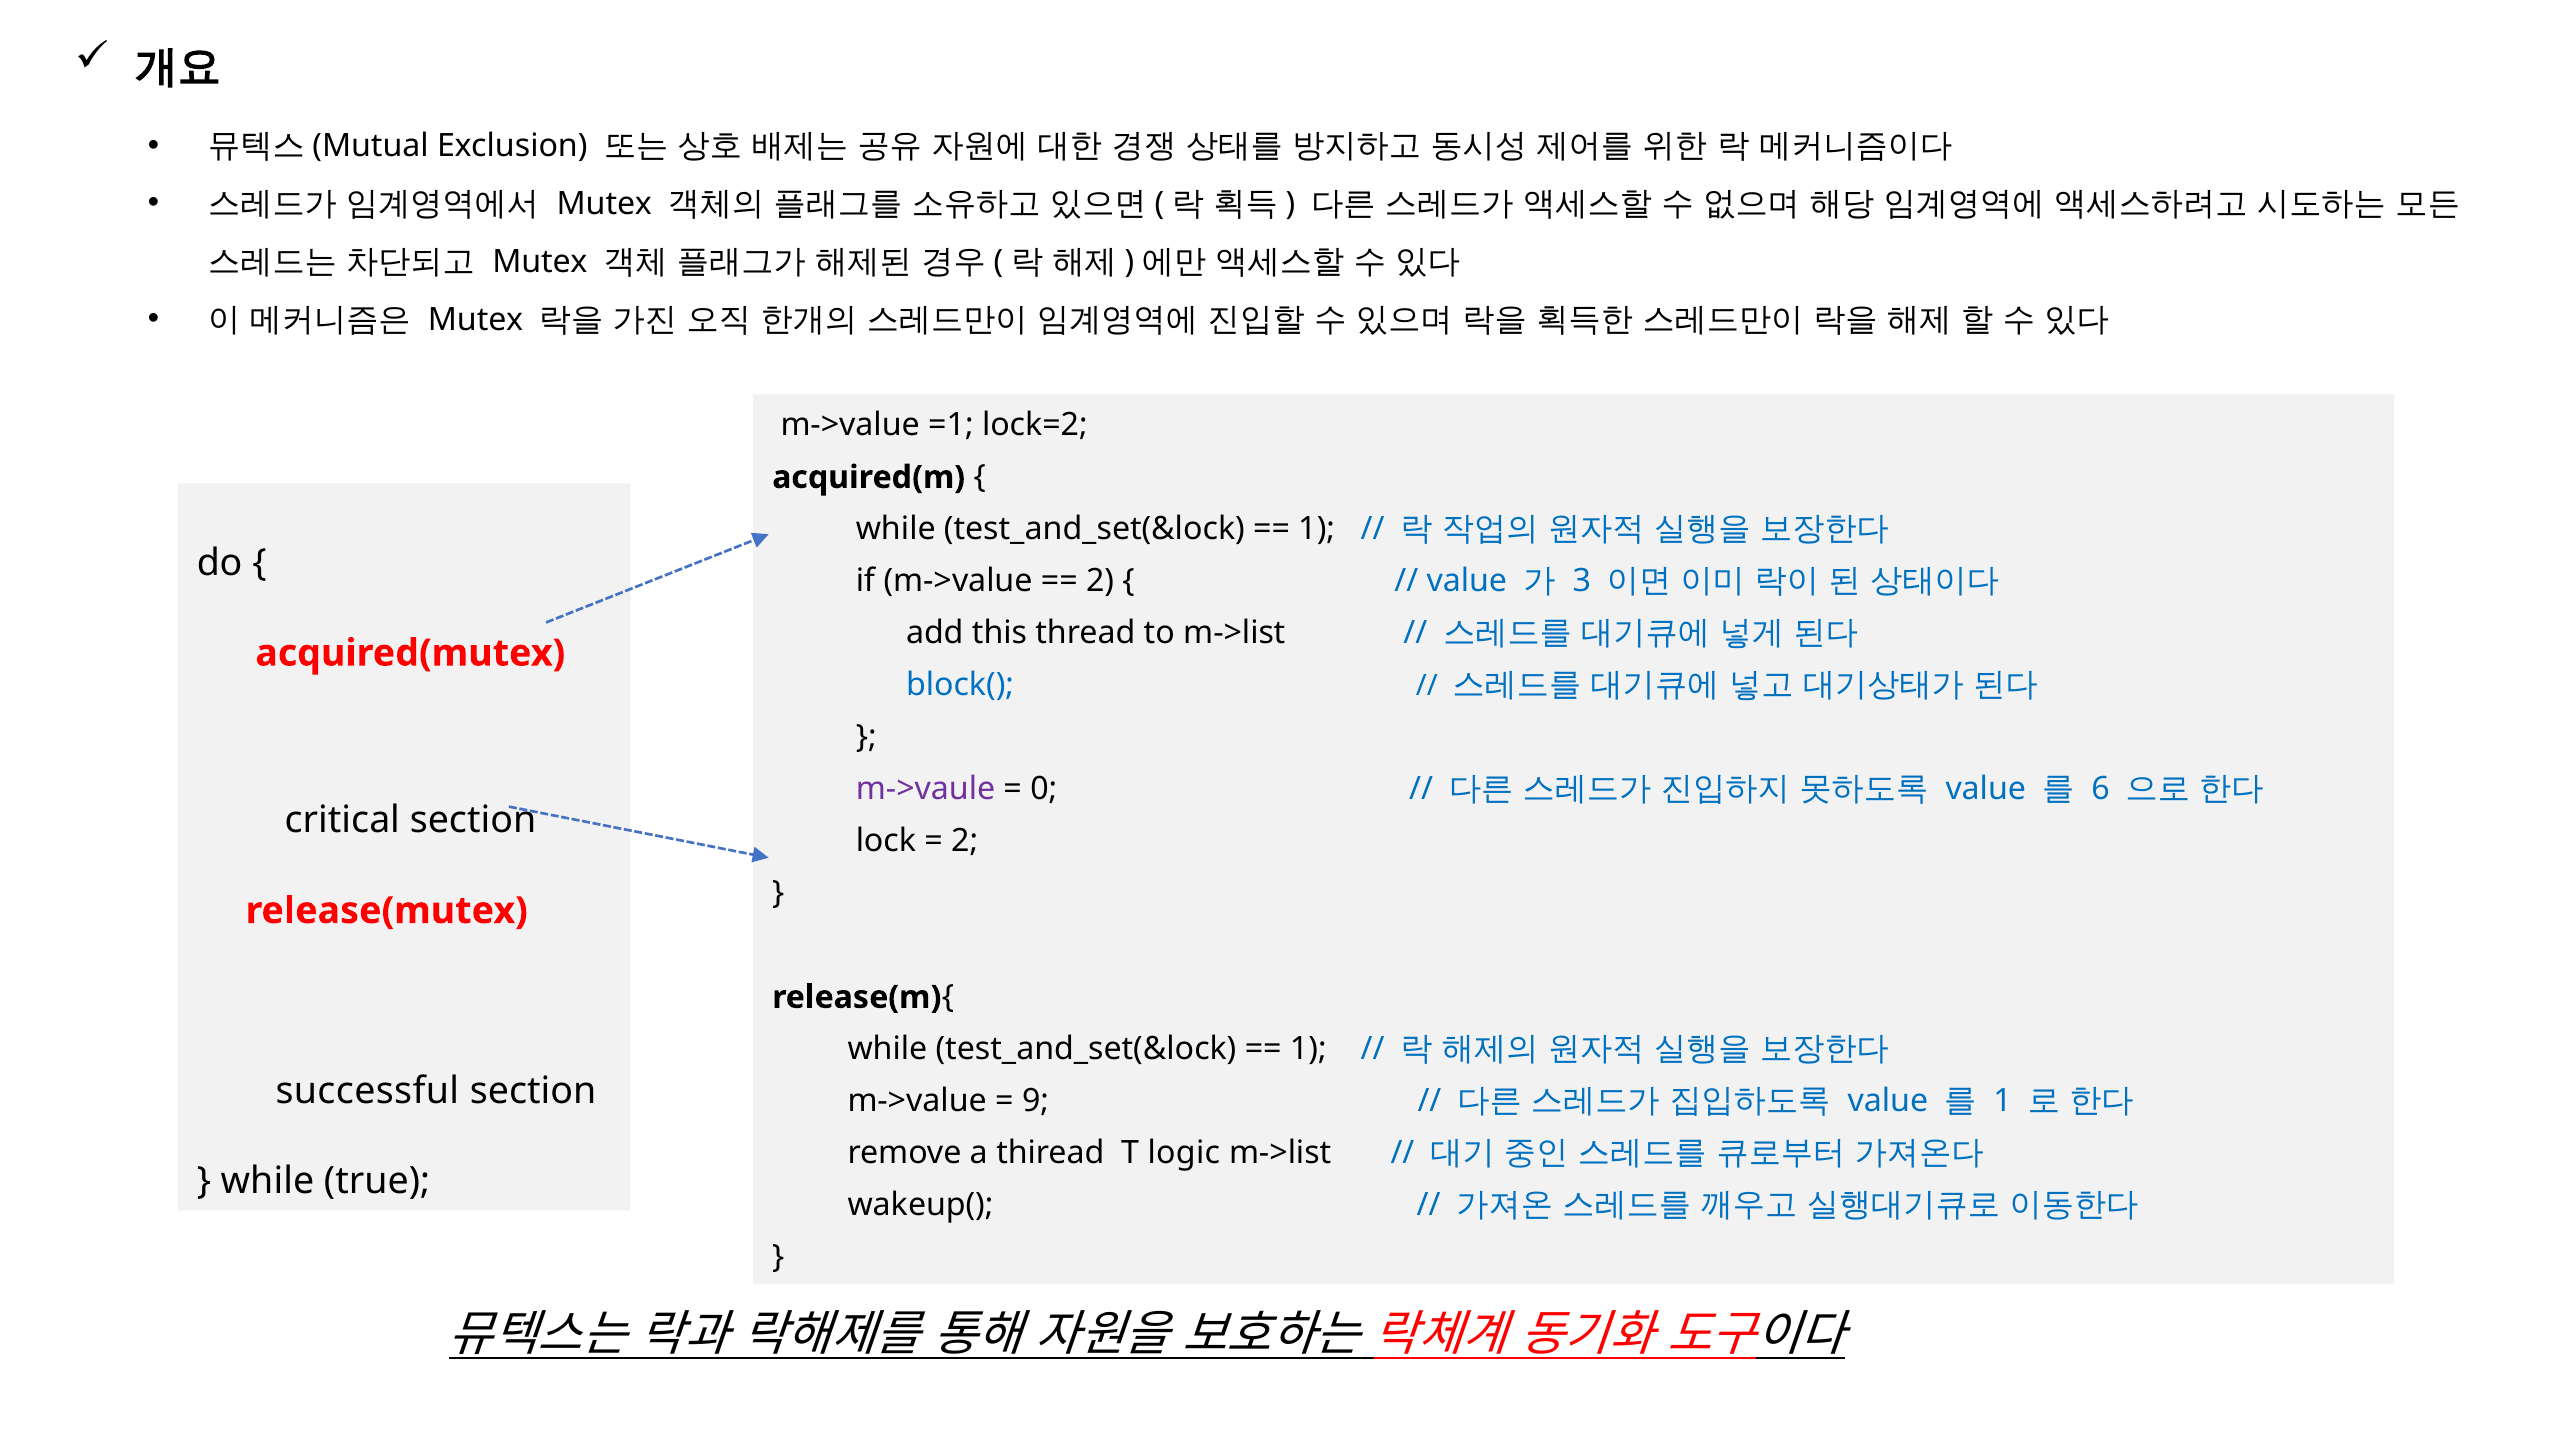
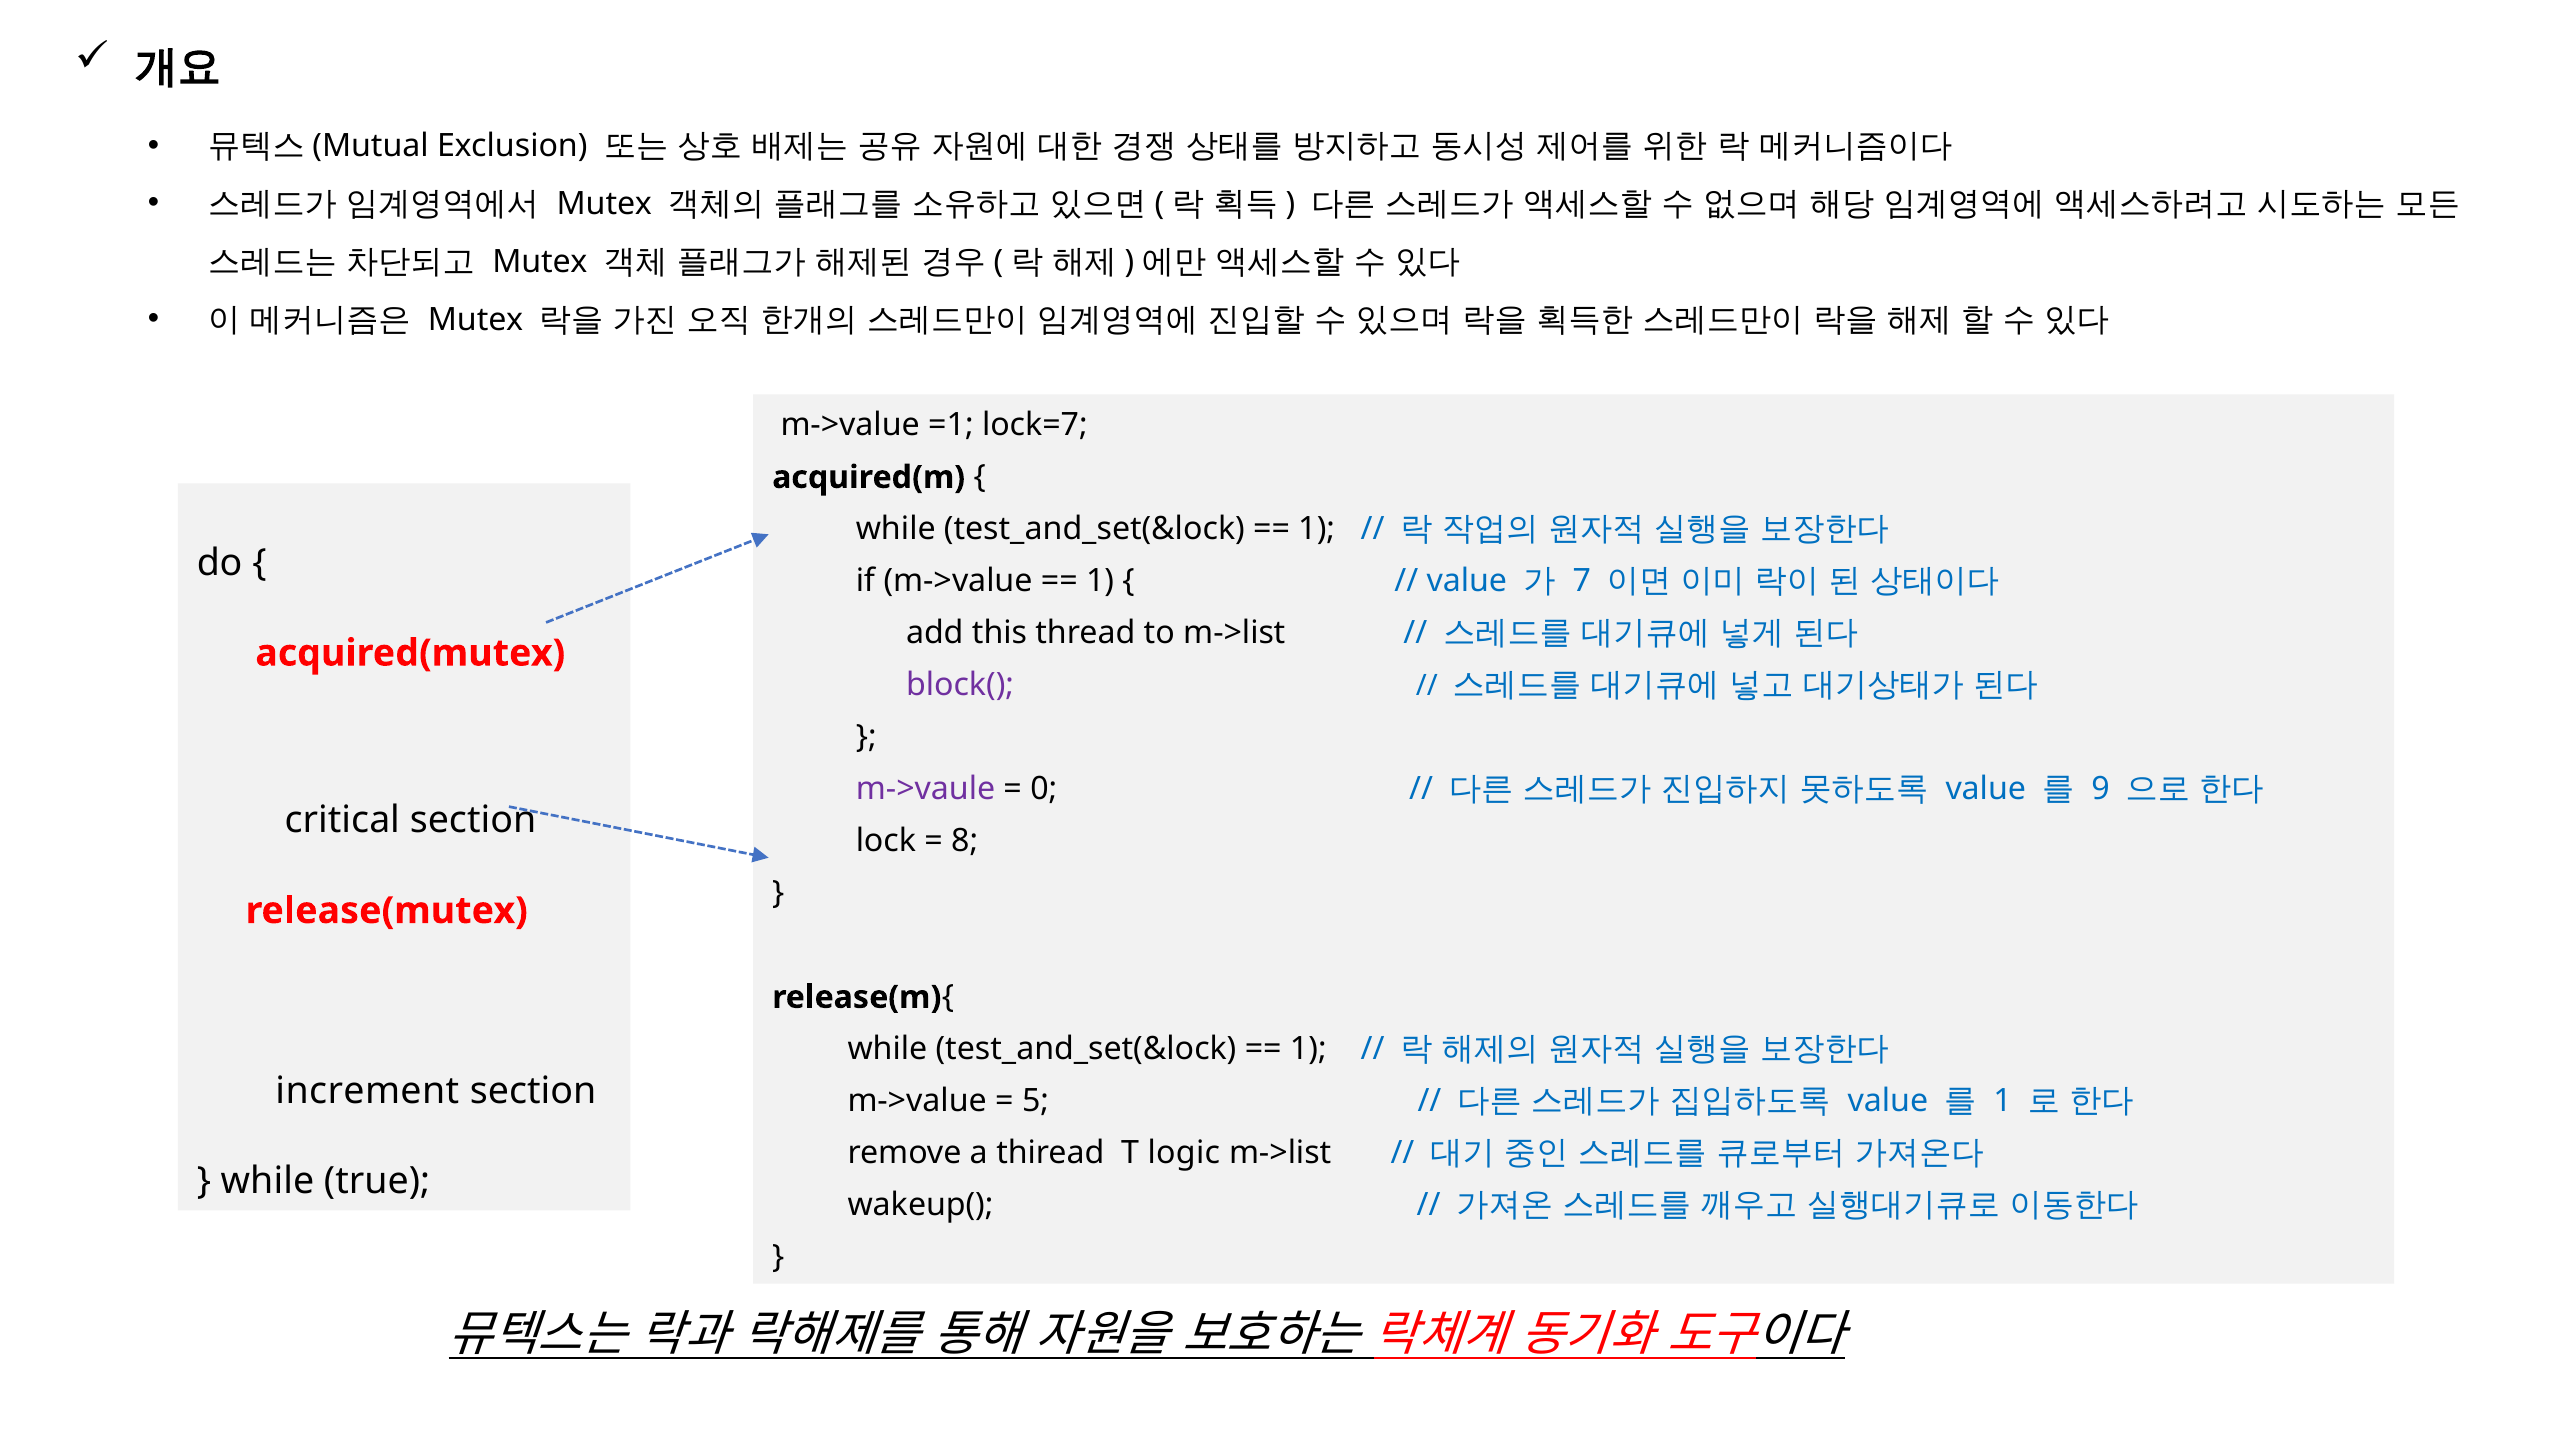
lock=2: lock=2 -> lock=7 (1035, 426)
2: 2 -> 1 (1100, 582)
3: 3 -> 7 (1582, 582)
block( colour: blue -> purple (960, 686)
6: 6 -> 9 (2100, 790)
2: 2 -> 8 (965, 842)
successful: successful -> increment (367, 1091)
9: 9 -> 5 (1036, 1102)
